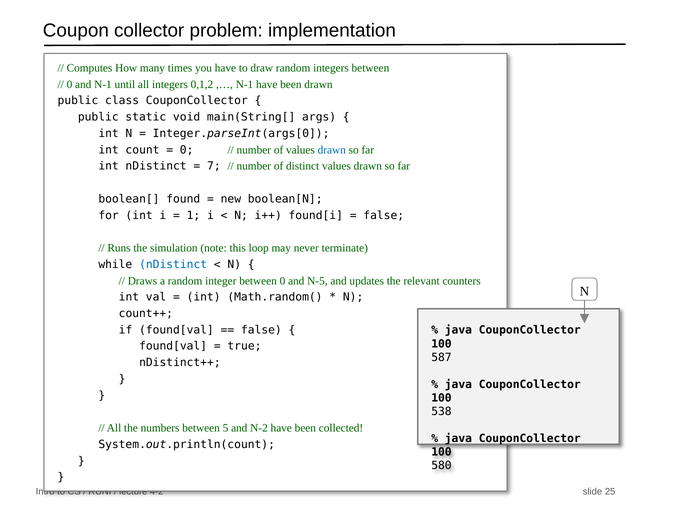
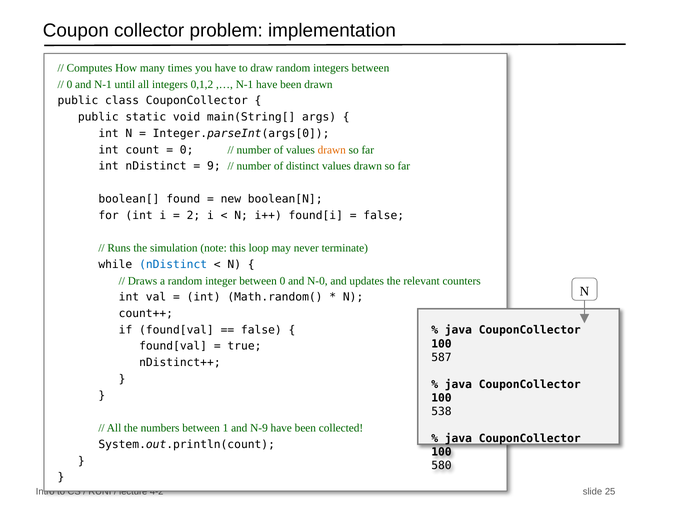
drawn colour: blue -> orange (332, 150)
7: 7 -> 9 (214, 166)
1: 1 -> 2 (193, 216)
N-5: N-5 -> N-0 (317, 281)
5: 5 -> 1 (225, 429)
N-2: N-2 -> N-9 (259, 429)
